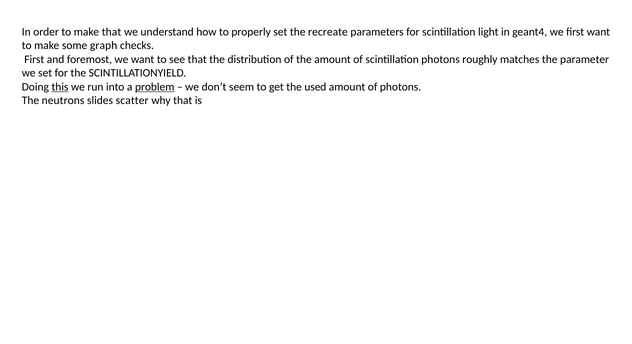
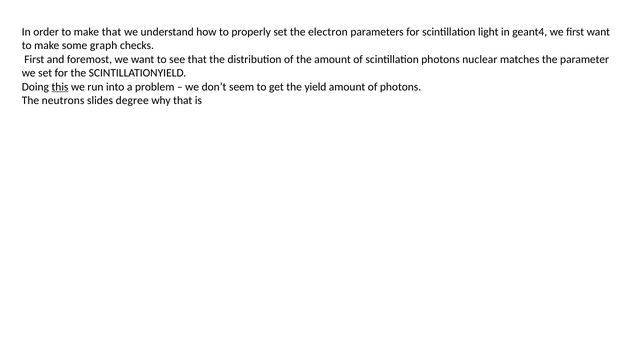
recreate: recreate -> electron (328, 32)
roughly: roughly -> nuclear (480, 59)
problem underline: present -> none (155, 87)
used: used -> yield (315, 87)
scatter: scatter -> degree (132, 101)
